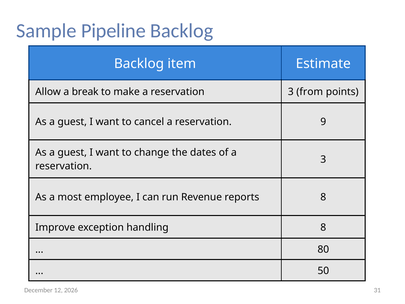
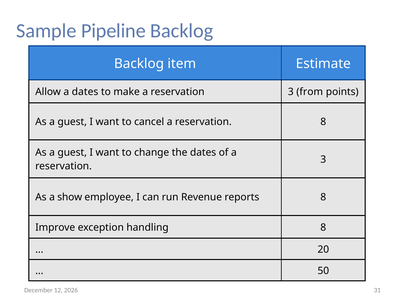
a break: break -> dates (85, 92)
reservation 9: 9 -> 8 (323, 122)
most: most -> show (70, 197)
80: 80 -> 20 (323, 249)
